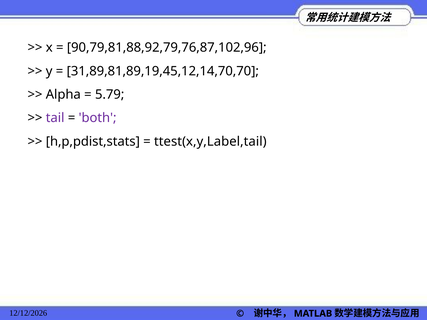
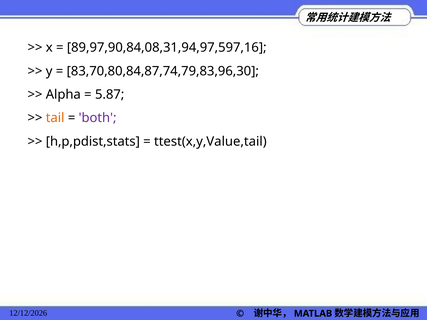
90,79,81,88,92,79,76,87,102,96: 90,79,81,88,92,79,76,87,102,96 -> 89,97,90,84,08,31,94,97,597,16 (167, 48)
31,89,81,89,19,45,12,14,70,70: 31,89,81,89,19,45,12,14,70,70 -> 83,70,80,84,87,74,79,83,96,30 (163, 71)
5.79: 5.79 -> 5.87 (110, 95)
tail colour: purple -> orange (55, 118)
ttest(x,y,Label,tail: ttest(x,y,Label,tail -> ttest(x,y,Value,tail (210, 141)
